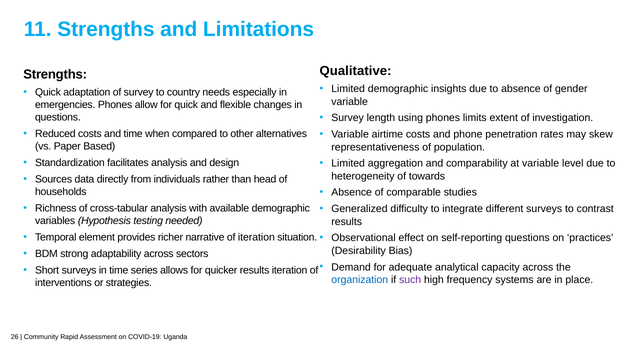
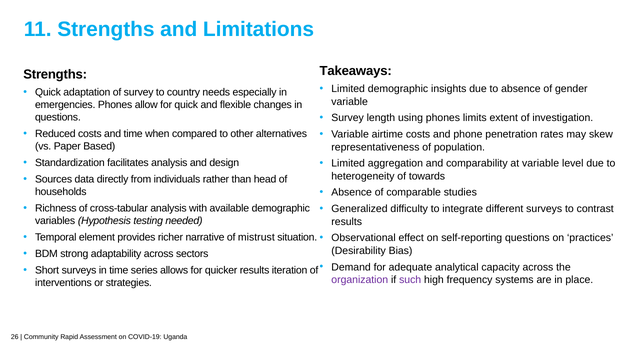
Qualitative: Qualitative -> Takeaways (356, 71)
of iteration: iteration -> mistrust (256, 237)
organization colour: blue -> purple (360, 280)
